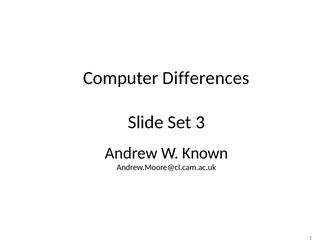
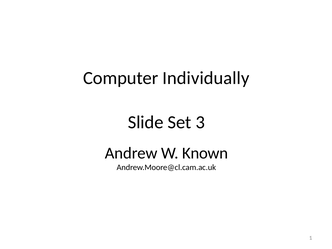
Differences: Differences -> Individually (206, 78)
